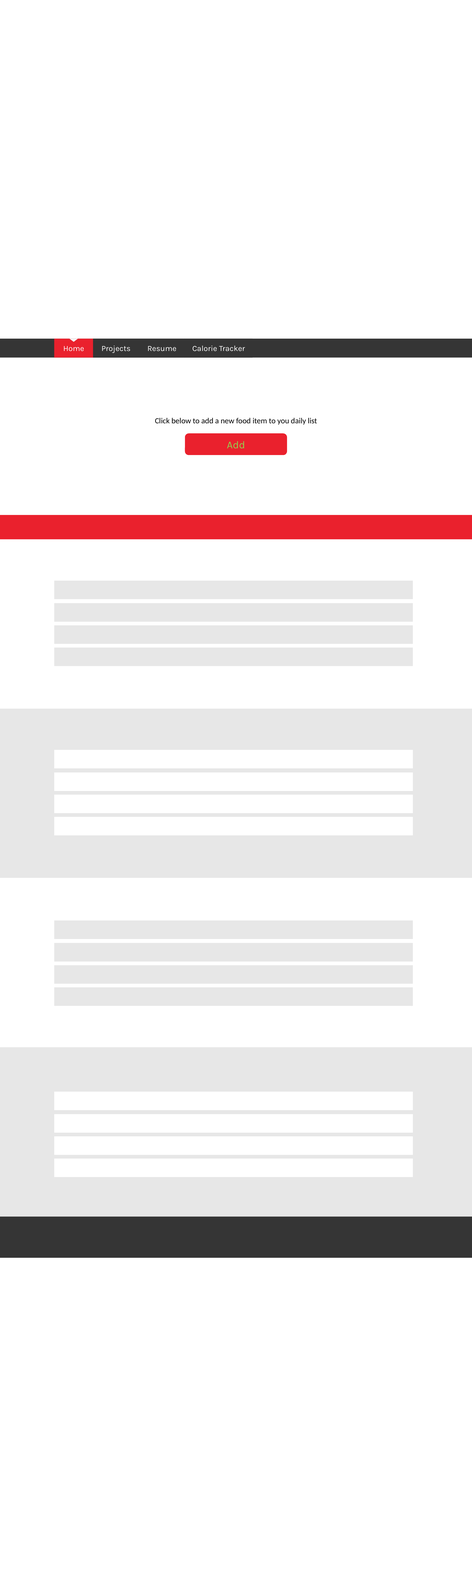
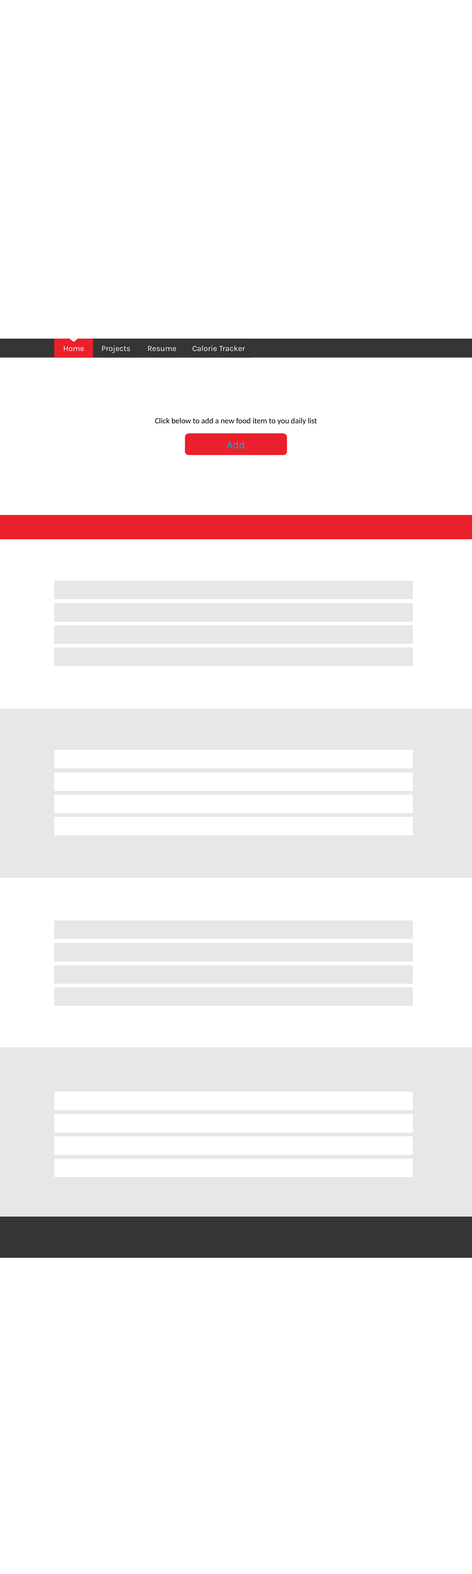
Add colour: light green -> light blue (236, 445)
